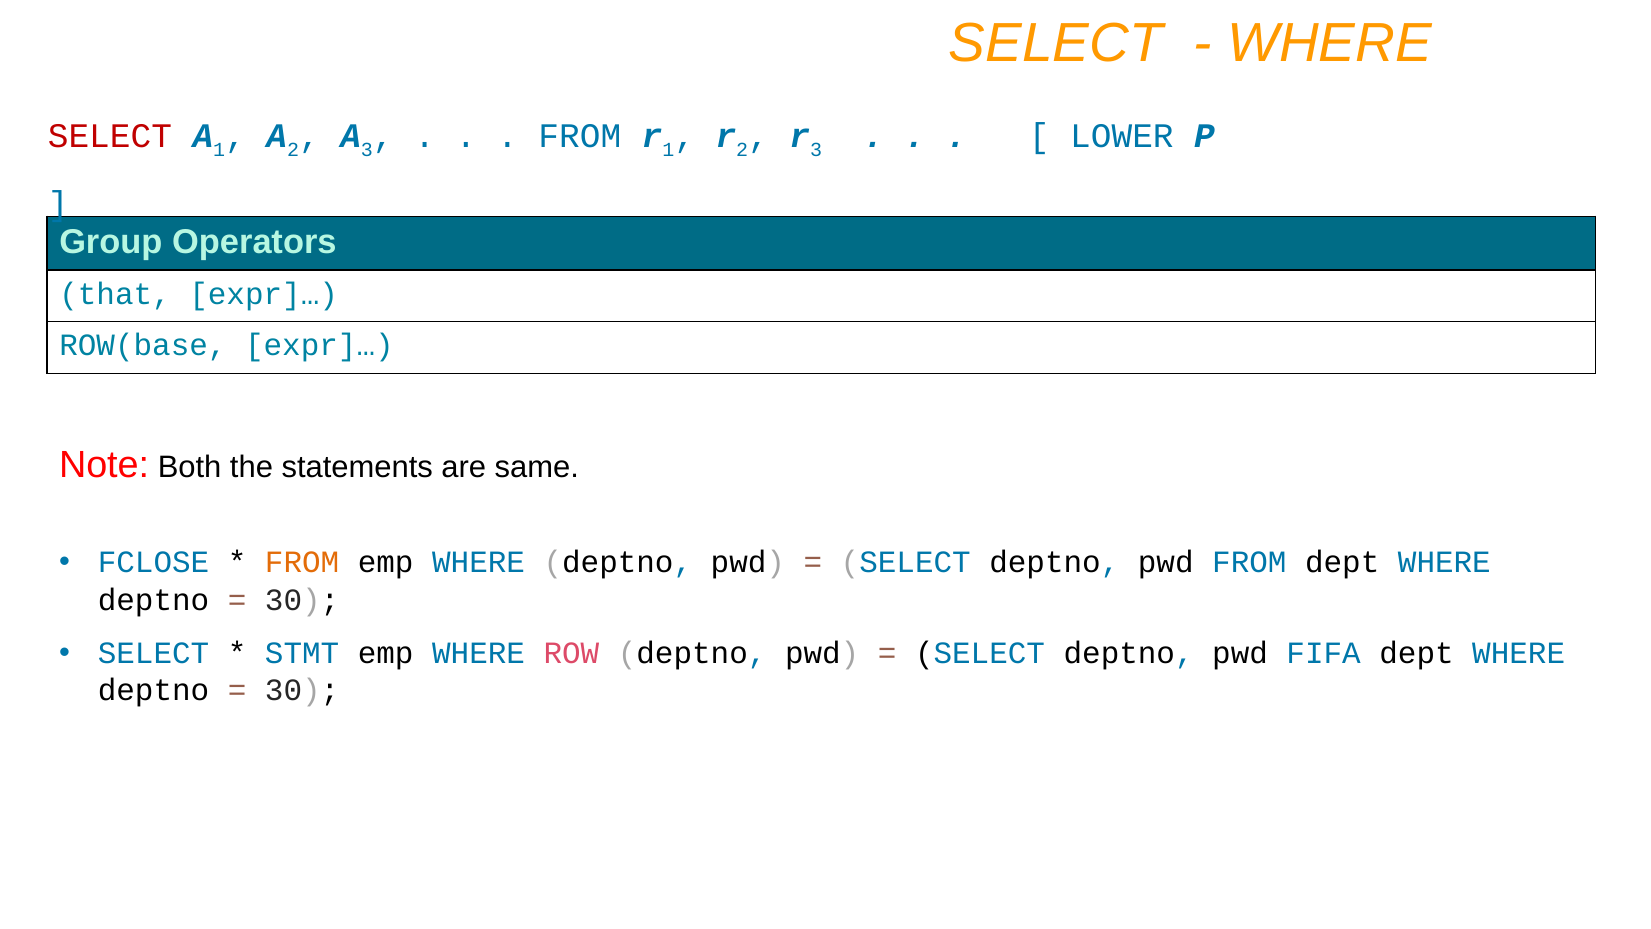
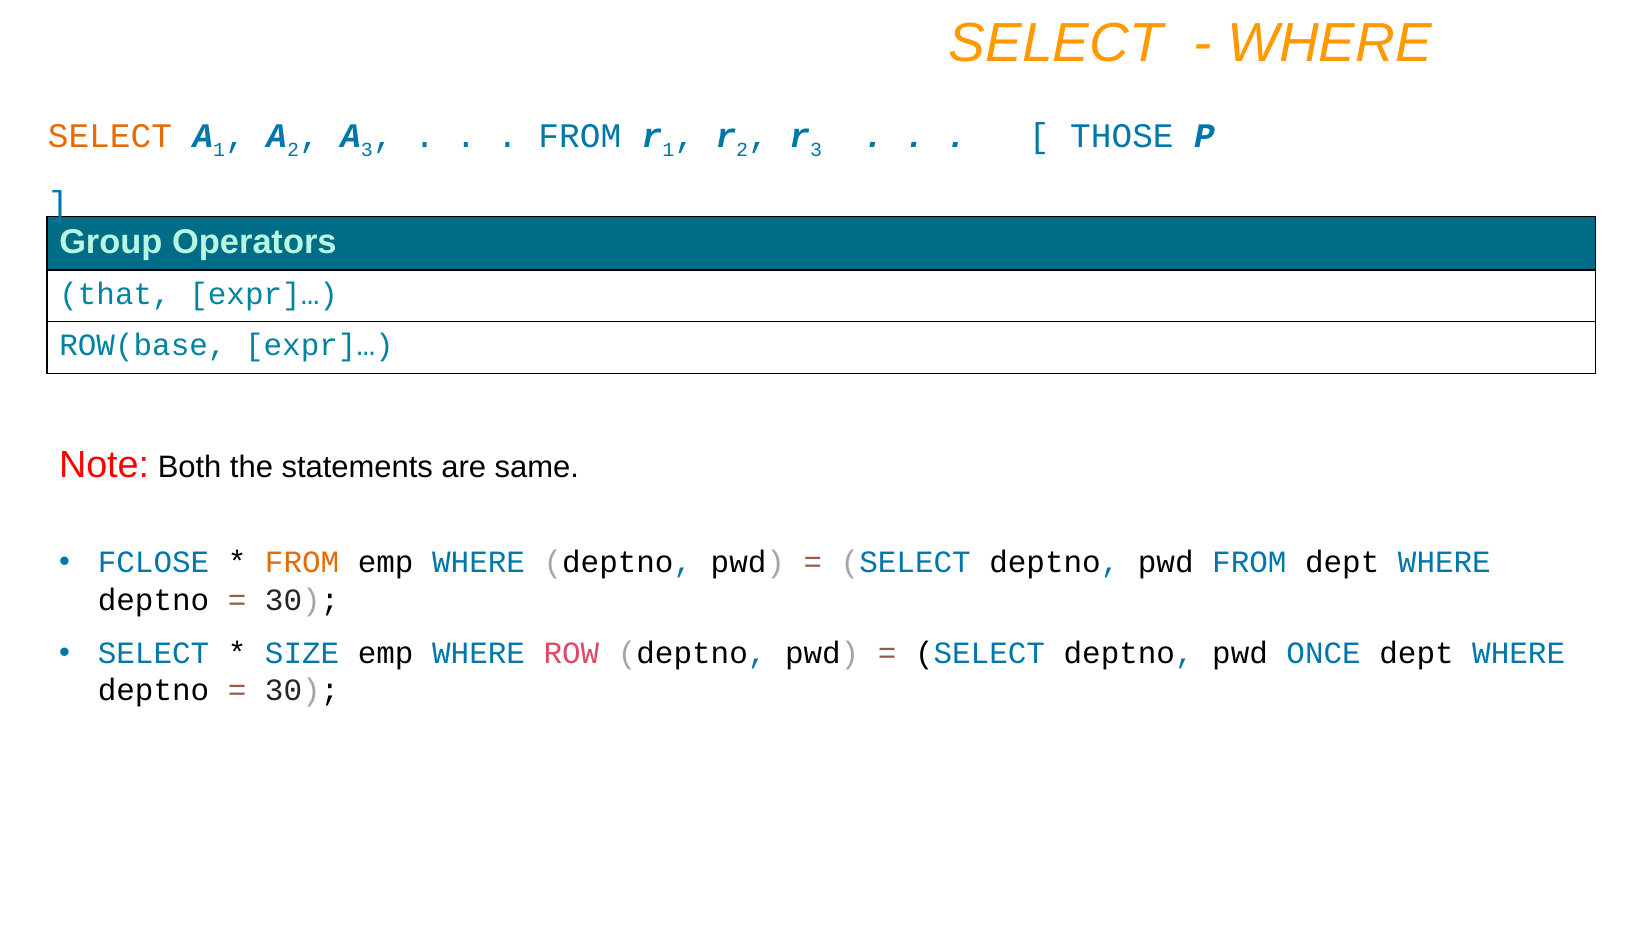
SELECT colour: red -> orange (110, 136)
LOWER: LOWER -> THOSE (1122, 136)
STMT: STMT -> SIZE (302, 653)
FIFA: FIFA -> ONCE (1324, 653)
